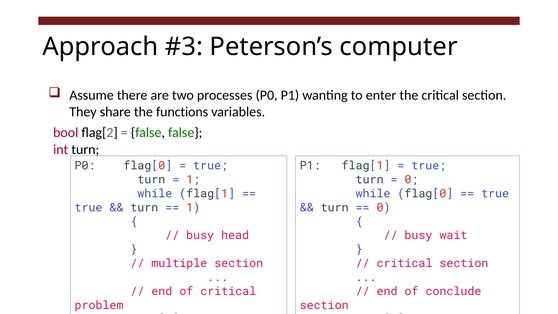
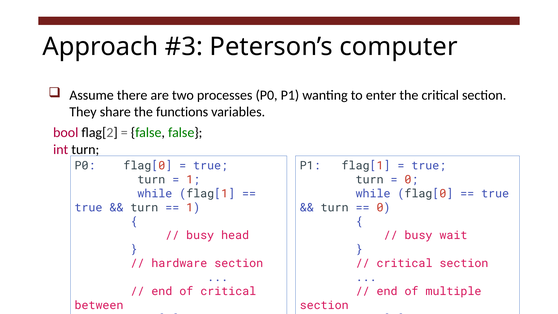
multiple: multiple -> hardware (179, 263)
conclude: conclude -> multiple (453, 291)
problem: problem -> between (99, 305)
